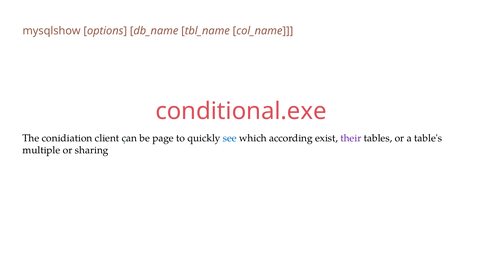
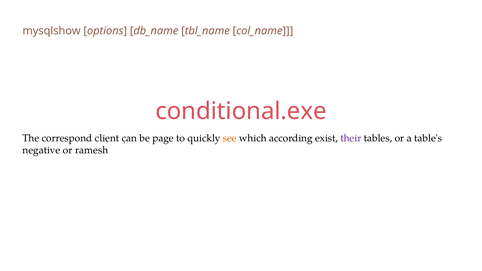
conidiation: conidiation -> correspond (67, 138)
see colour: blue -> orange (230, 138)
multiple: multiple -> negative (41, 150)
sharing: sharing -> ramesh (92, 150)
